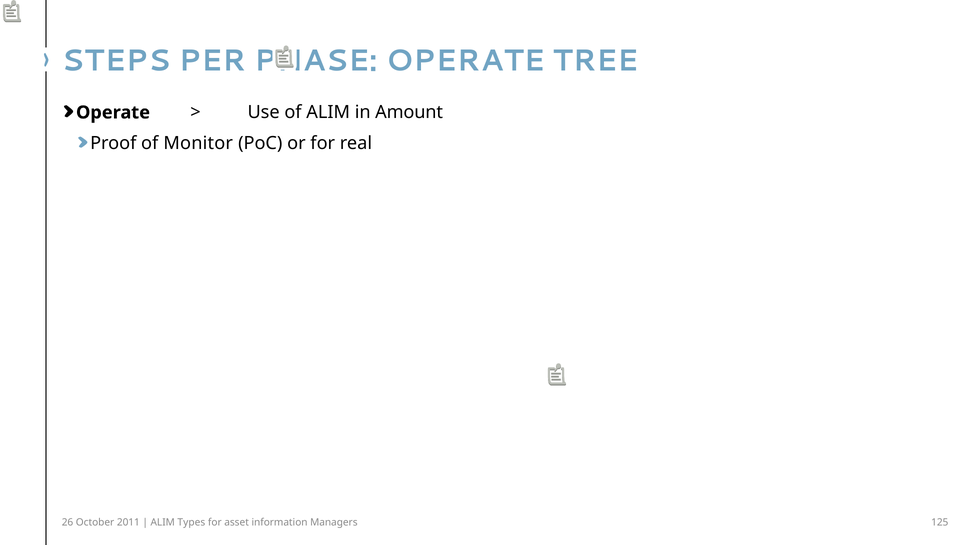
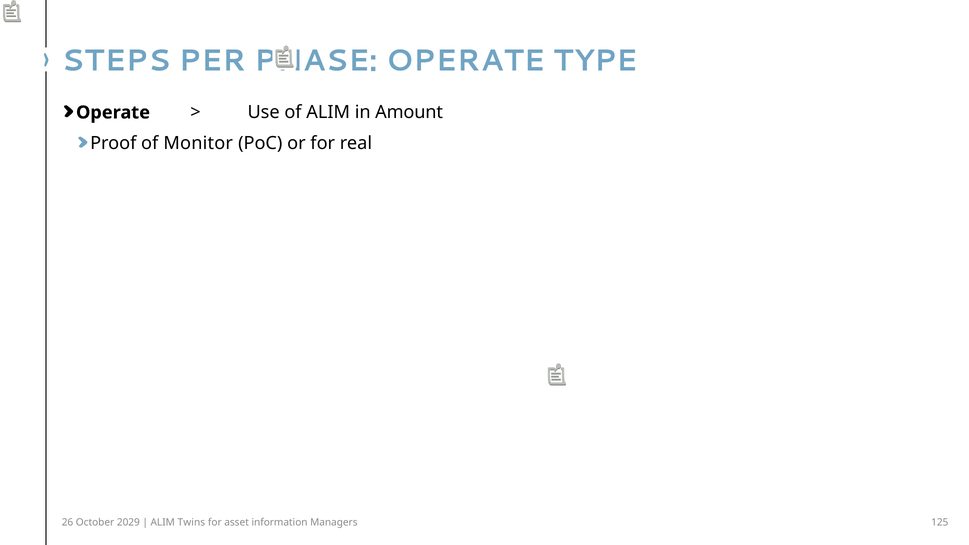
TREE: TREE -> TYPE (596, 61)
2011: 2011 -> 2029 (128, 522)
Types: Types -> Twins (191, 522)
